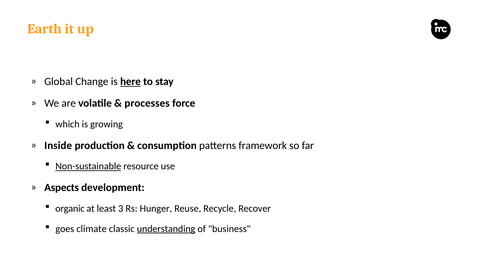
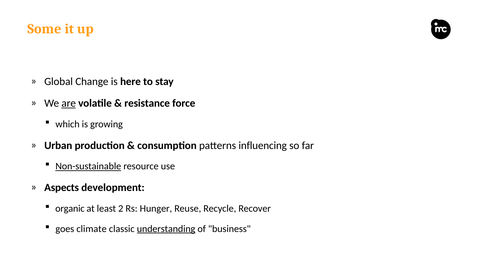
Earth: Earth -> Some (44, 29)
here underline: present -> none (130, 82)
are underline: none -> present (69, 103)
processes: processes -> resistance (147, 103)
Inside: Inside -> Urban (58, 145)
framework: framework -> influencing (263, 145)
3: 3 -> 2 (121, 208)
